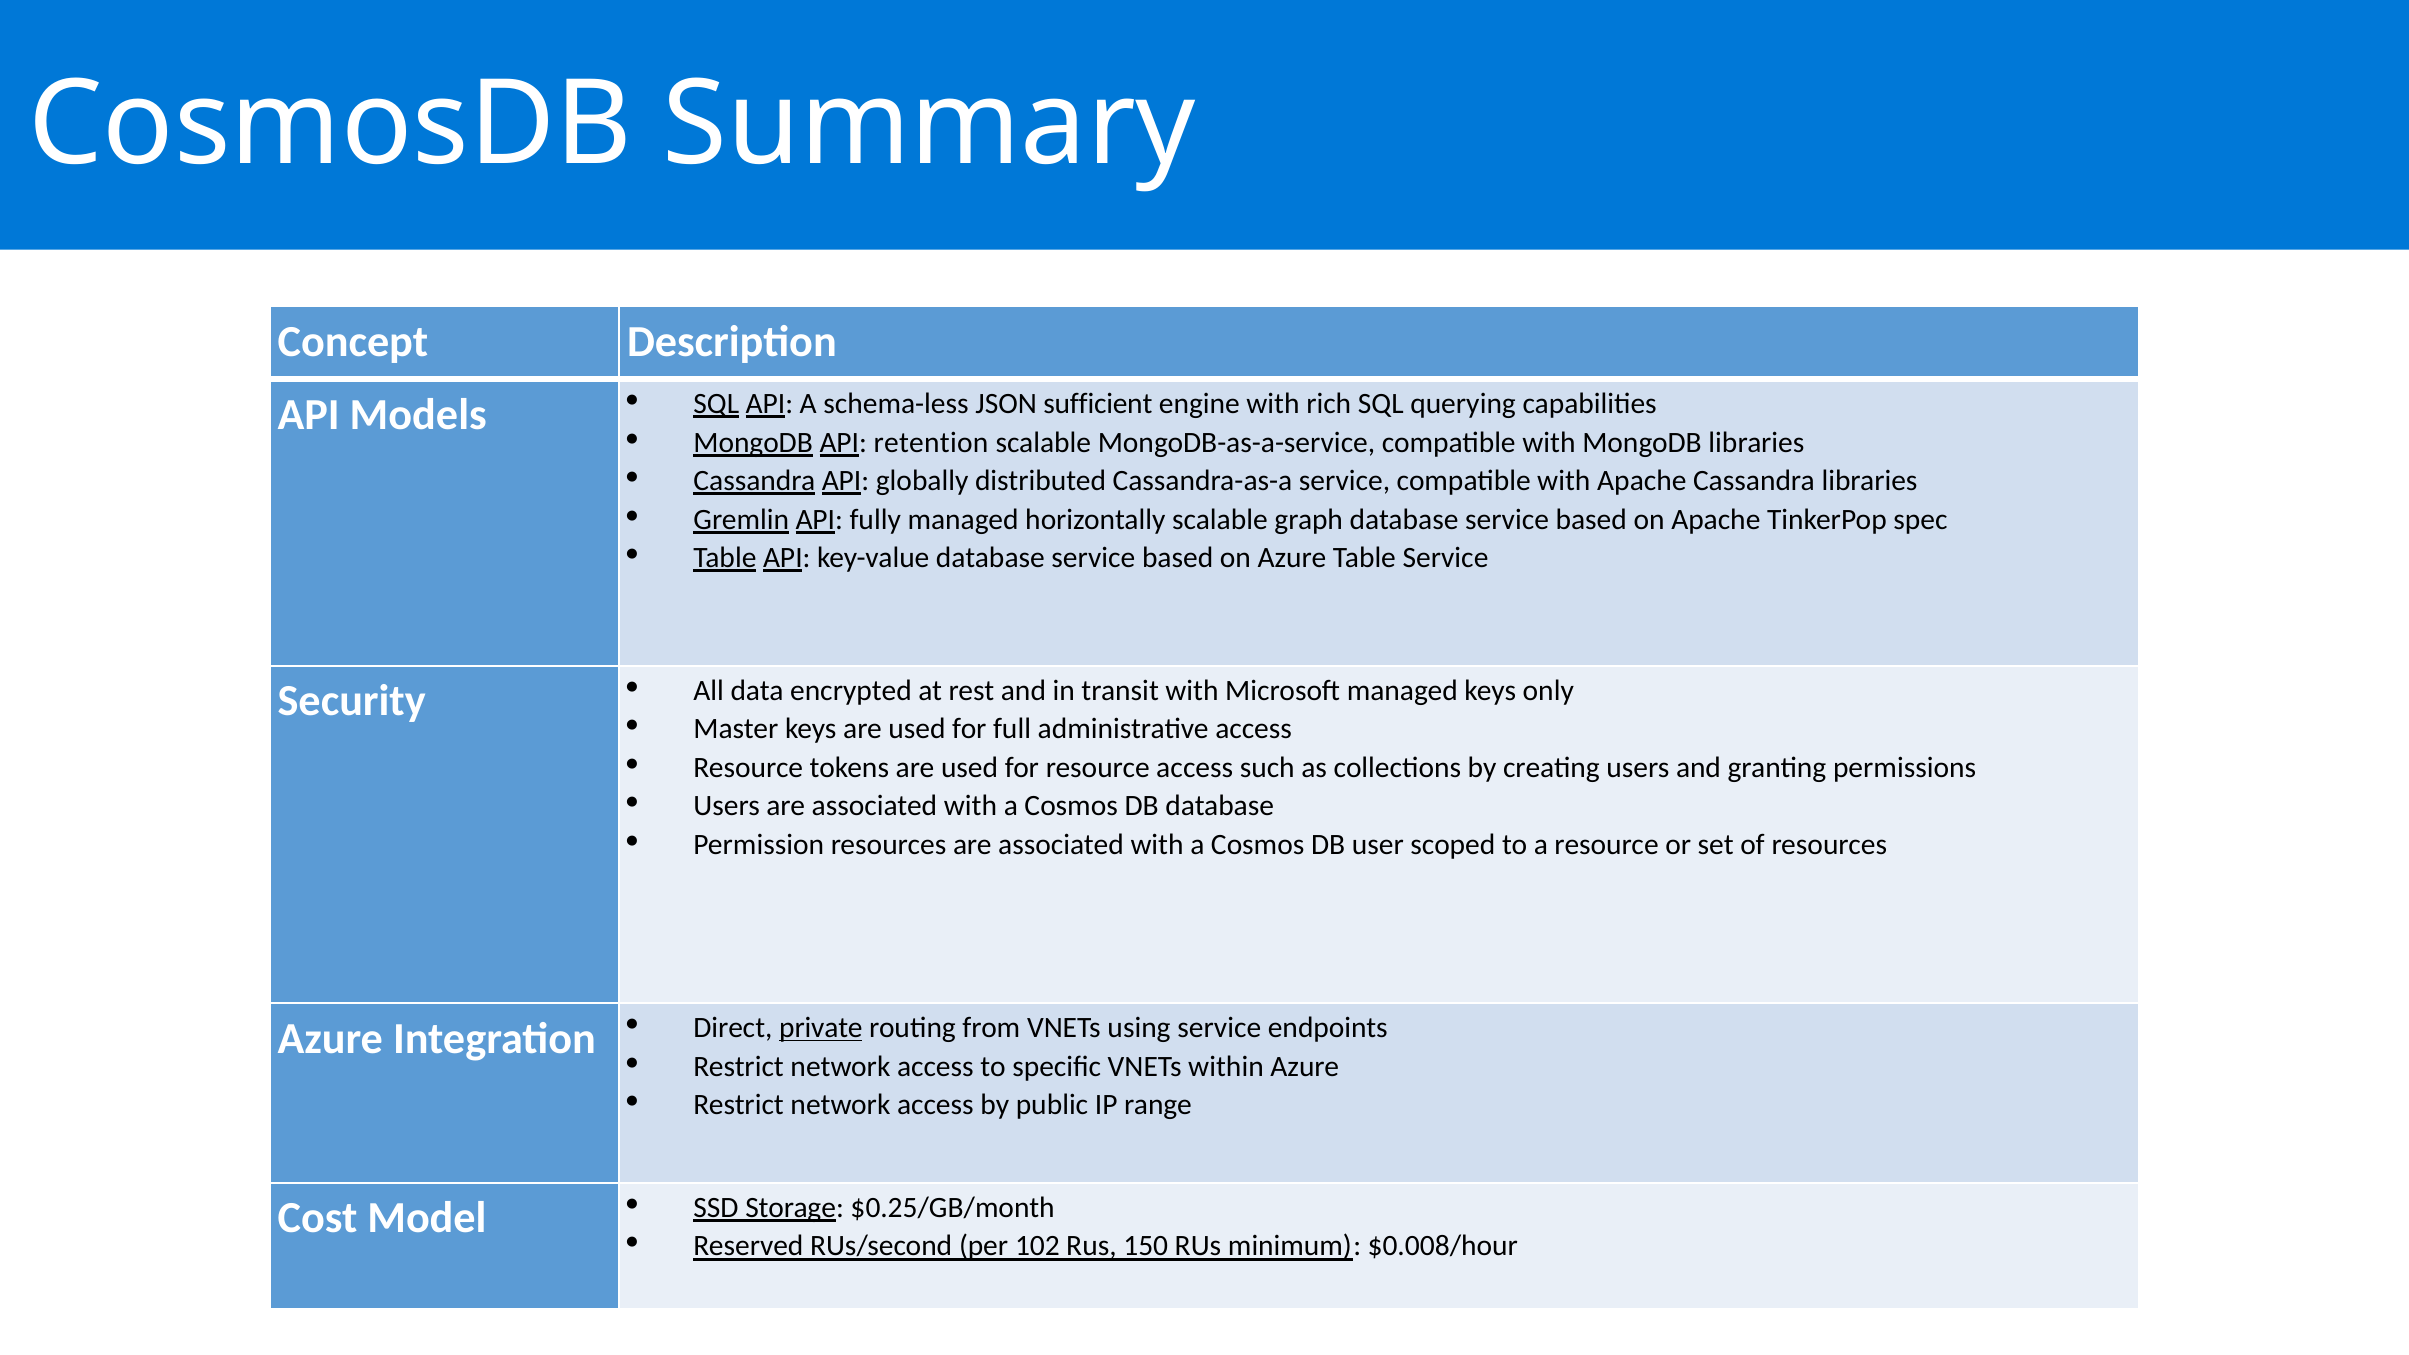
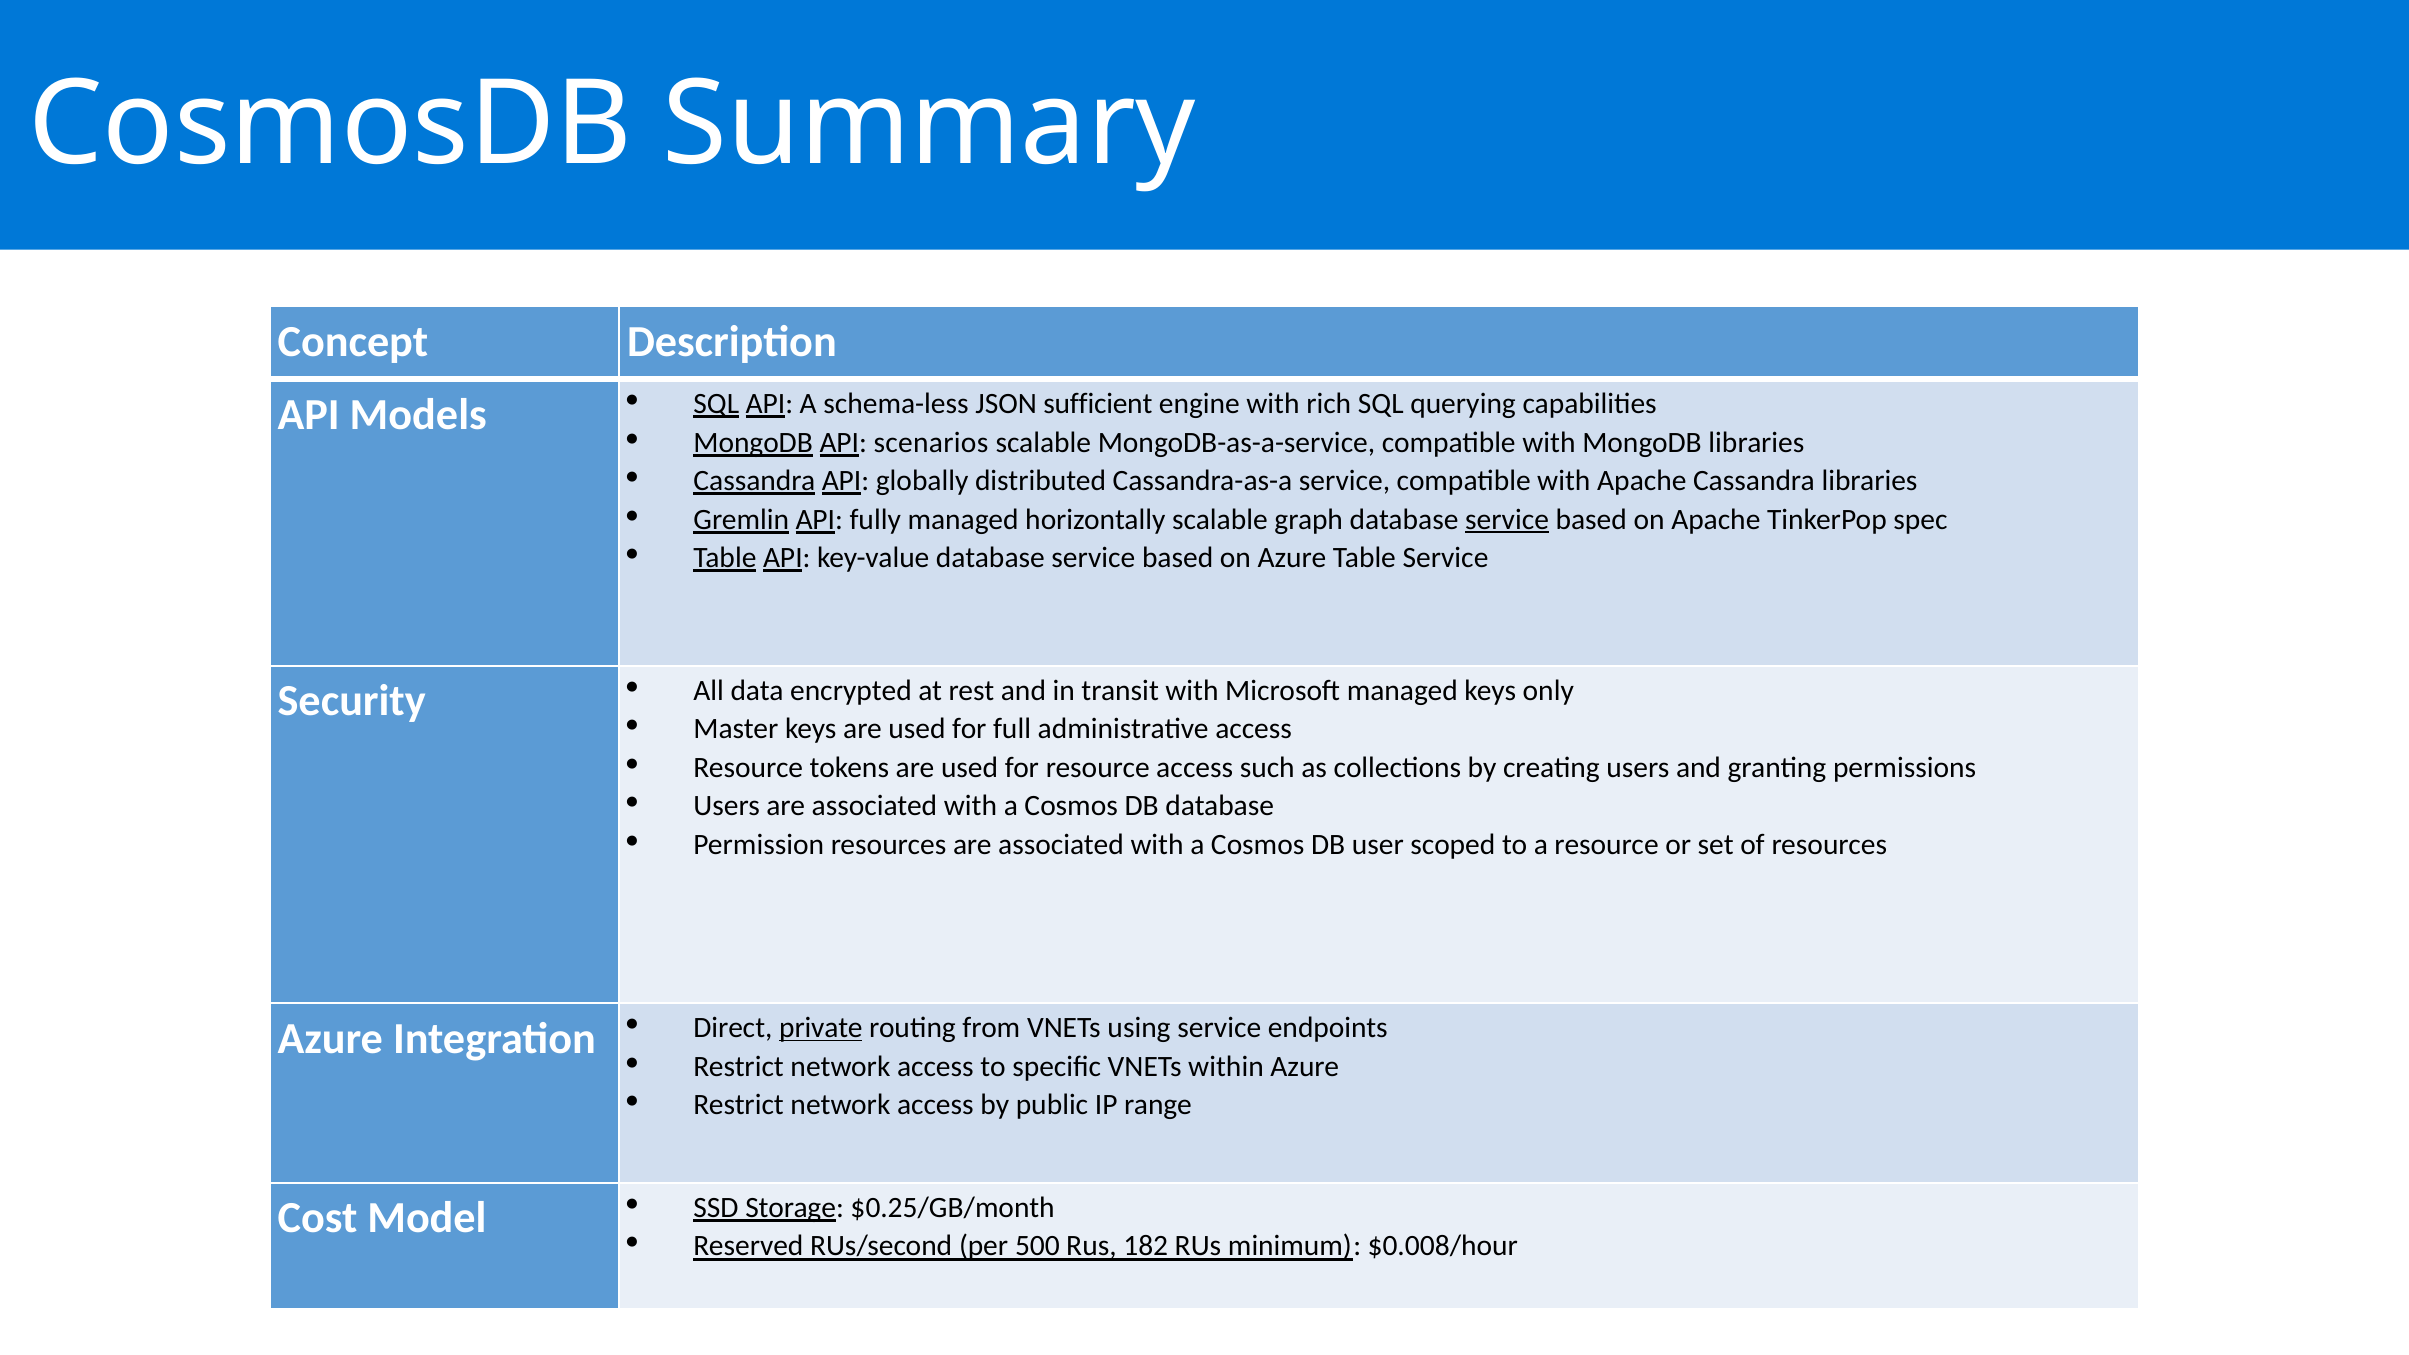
retention: retention -> scenarios (931, 442)
service underline: none -> present (1507, 519)
102: 102 -> 500 (1037, 1246)
150: 150 -> 182 (1146, 1246)
